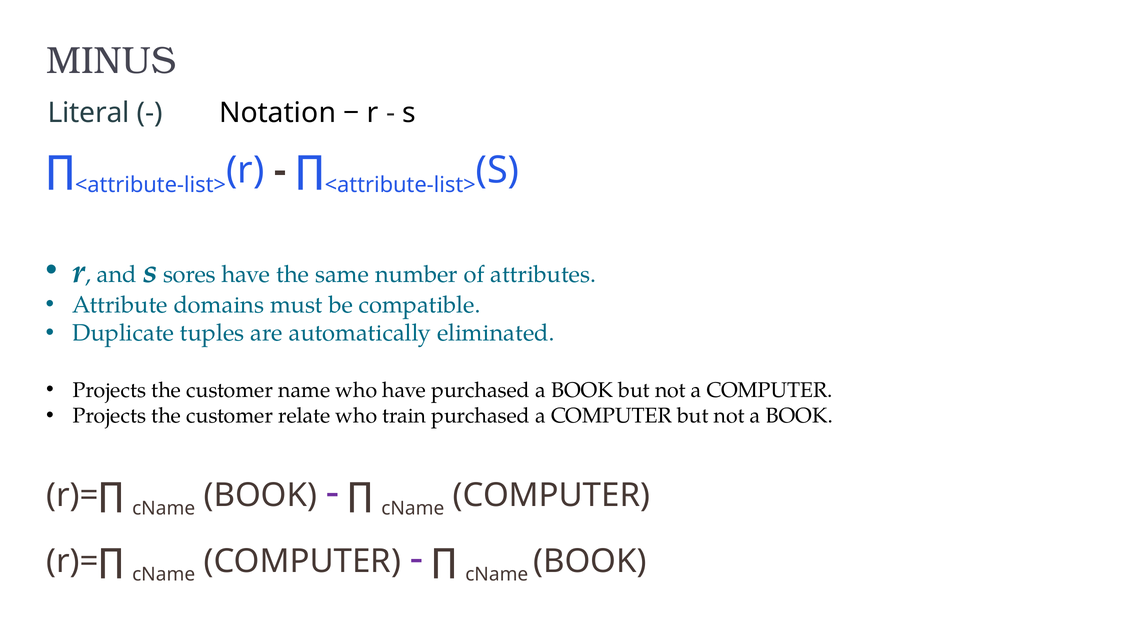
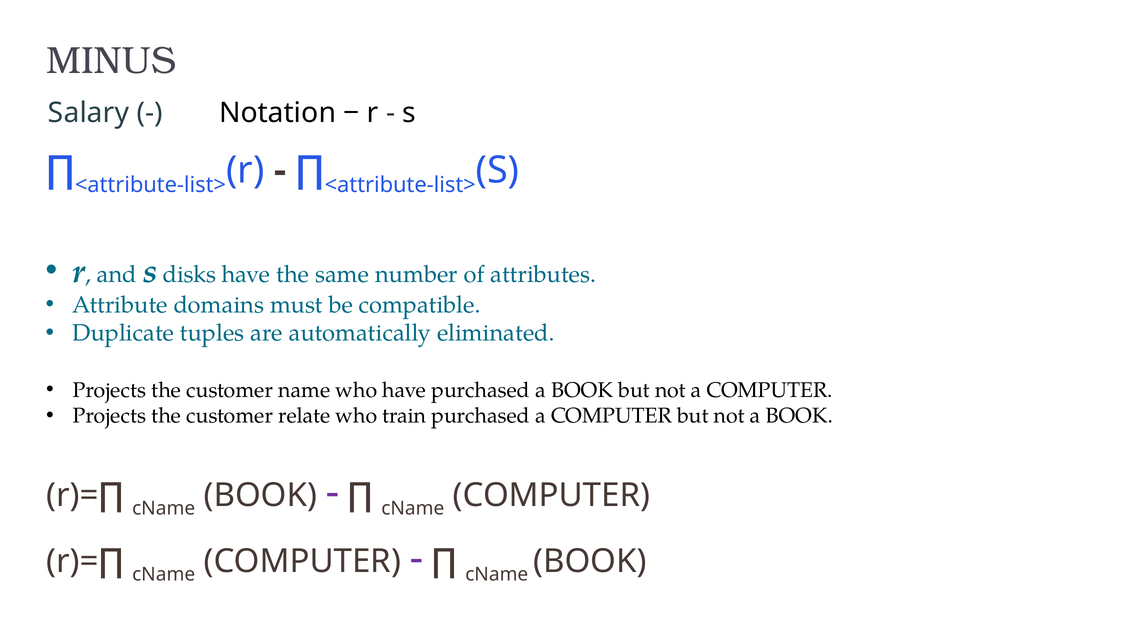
Literal: Literal -> Salary (89, 113)
sores: sores -> disks (190, 274)
